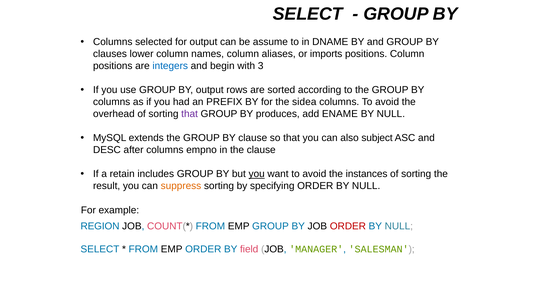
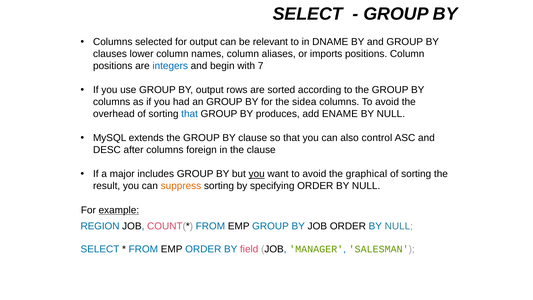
assume: assume -> relevant (270, 42)
3: 3 -> 7 (261, 66)
an PREFIX: PREFIX -> GROUP (224, 102)
that colour: purple -> blue (190, 114)
subject: subject -> control (377, 138)
empno: empno -> foreign (202, 150)
retain: retain -> major (122, 174)
instances: instances -> graphical (366, 174)
example underline: none -> present (119, 210)
ORDER colour: red -> black (348, 226)
